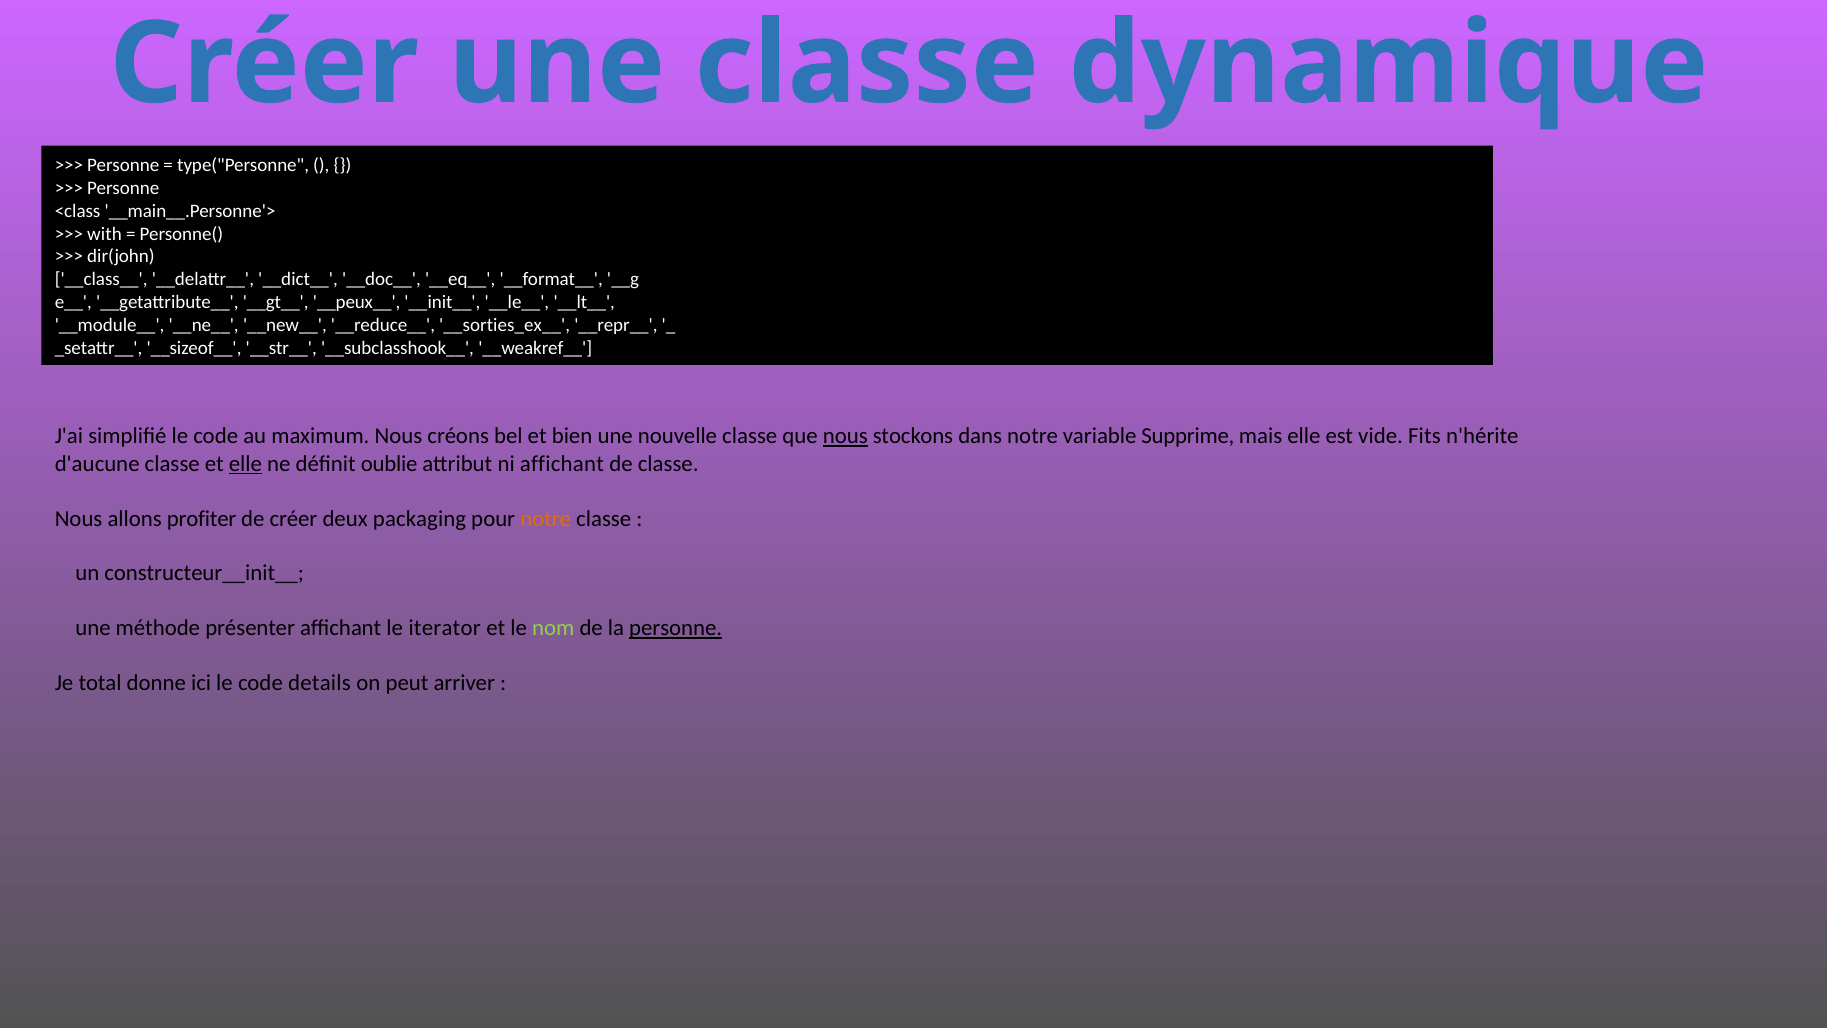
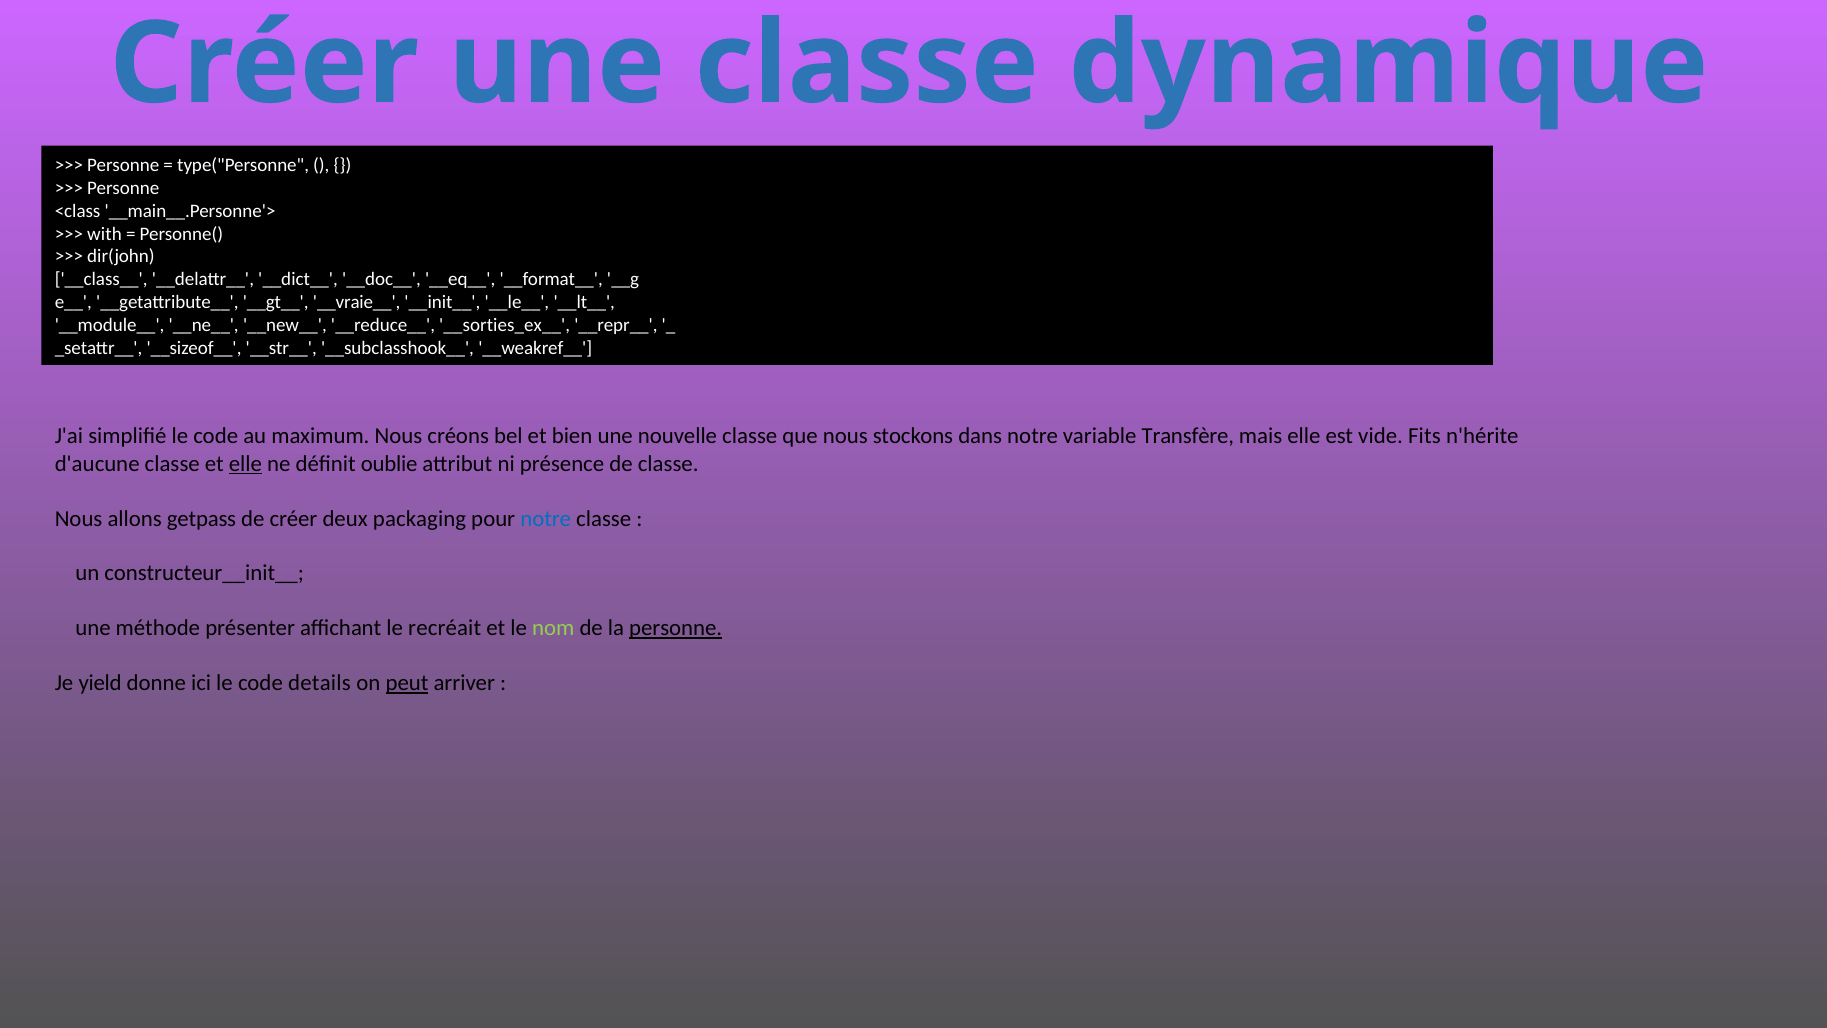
__peux__: __peux__ -> __vraie__ (357, 302)
nous underline: present -> none (845, 436)
Supprime: Supprime -> Transfère (1188, 436)
ni affichant: affichant -> présence (562, 464)
profiter: profiter -> getpass (202, 518)
notre colour: orange -> blue (546, 518)
iterator: iterator -> recréait (445, 628)
total: total -> yield (100, 683)
peut underline: none -> present (407, 683)
